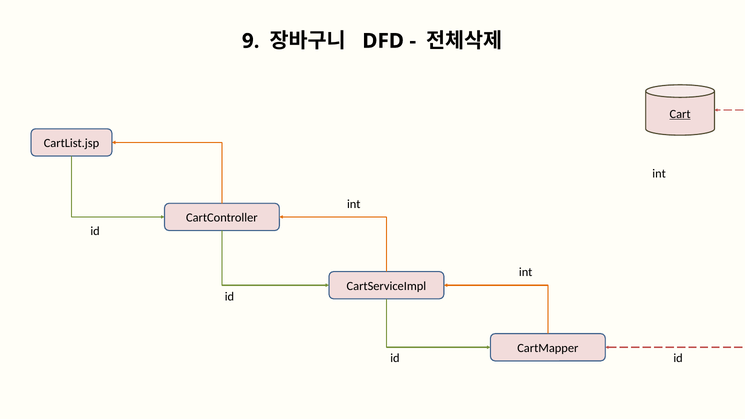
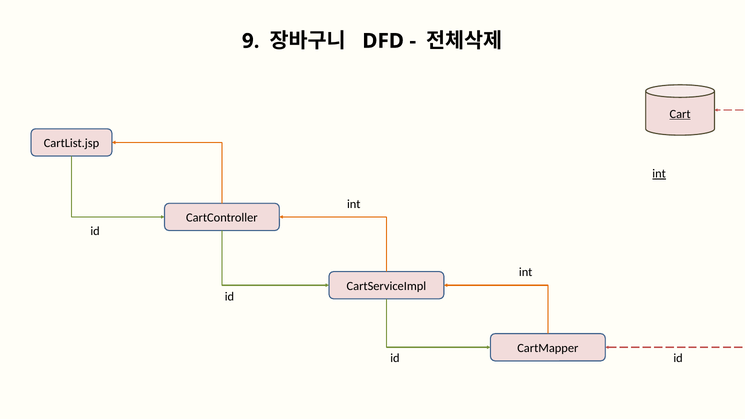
int underline: none -> present (659, 174)
